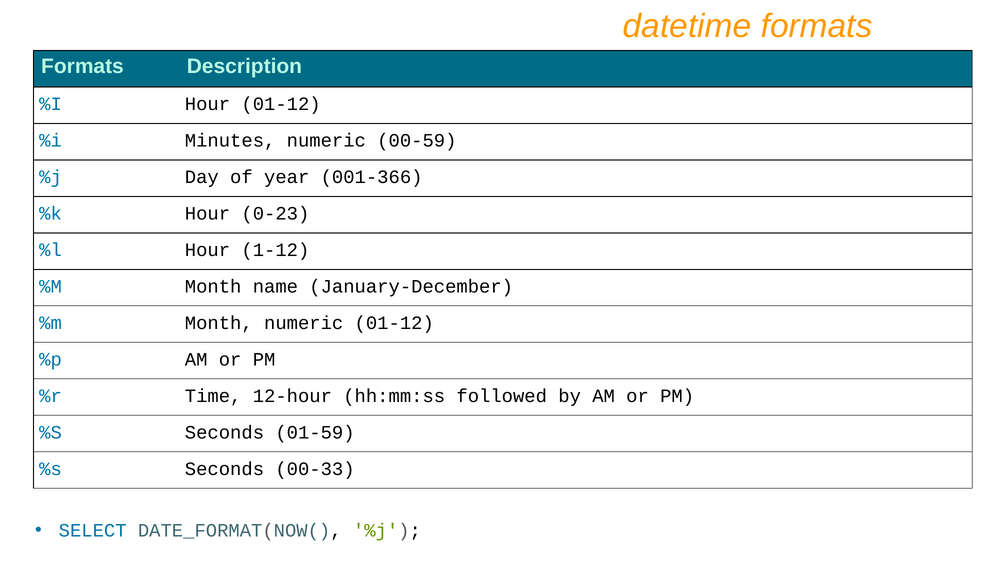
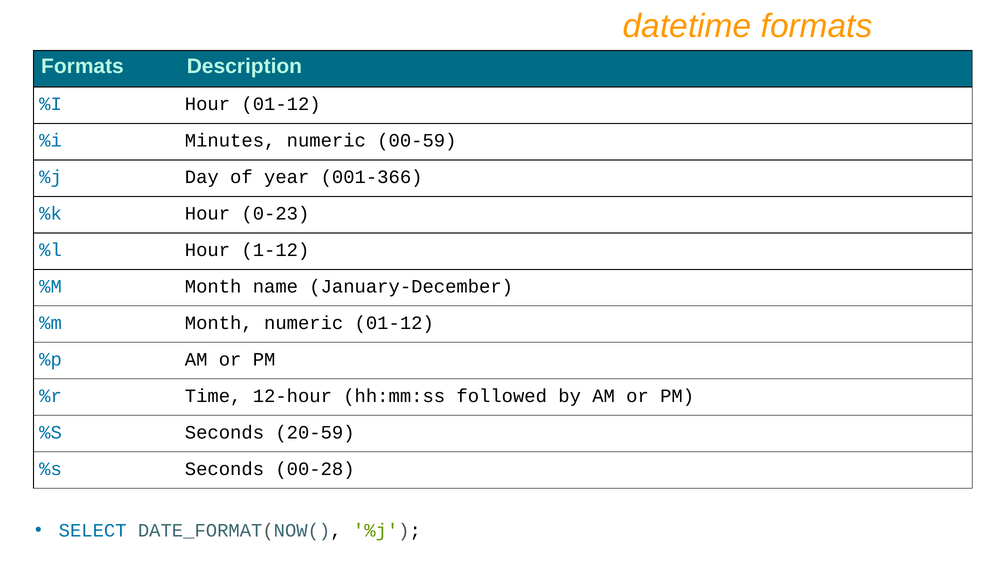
01-59: 01-59 -> 20-59 (315, 432)
00-33: 00-33 -> 00-28 (315, 469)
